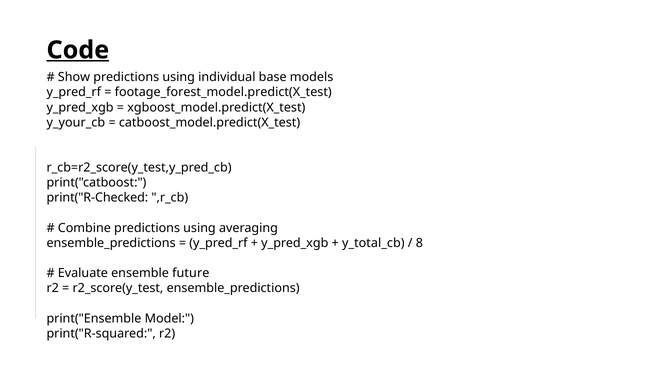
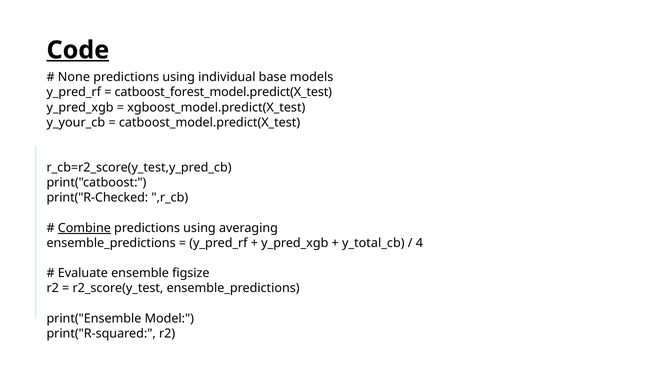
Show: Show -> None (74, 77)
footage_forest_model.predict(X_test: footage_forest_model.predict(X_test -> catboost_forest_model.predict(X_test (223, 92)
Combine underline: none -> present (84, 228)
8: 8 -> 4 (419, 243)
future: future -> figsize (191, 273)
